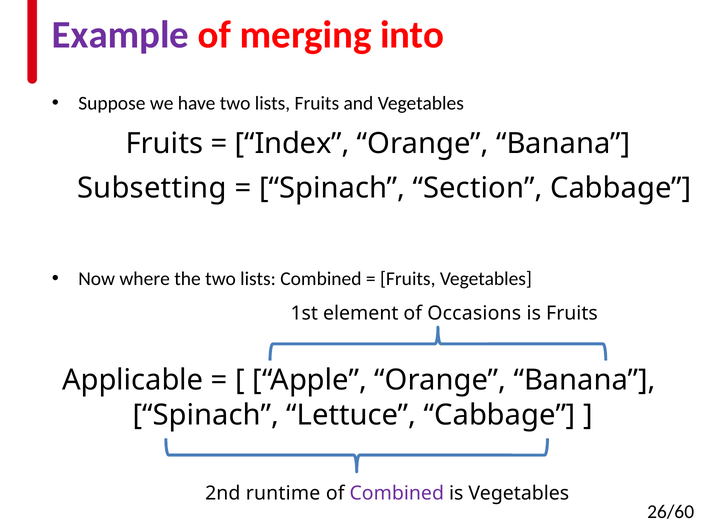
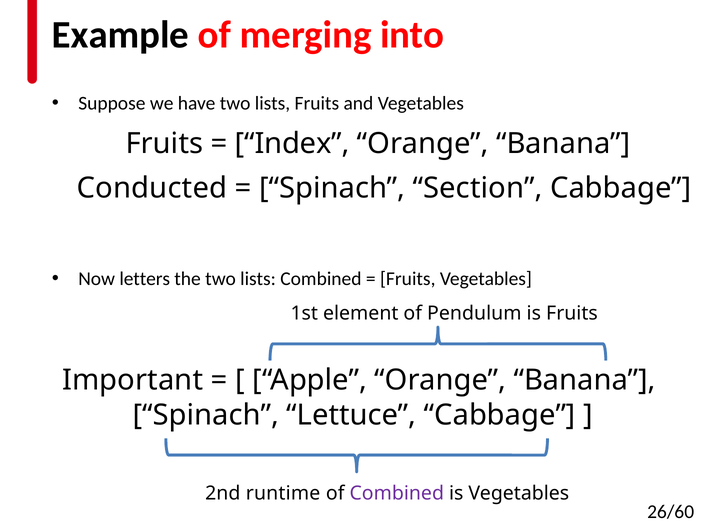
Example colour: purple -> black (121, 35)
Subsetting: Subsetting -> Conducted (152, 188)
where: where -> letters (145, 279)
Occasions: Occasions -> Pendulum (474, 313)
Applicable: Applicable -> Important (133, 380)
